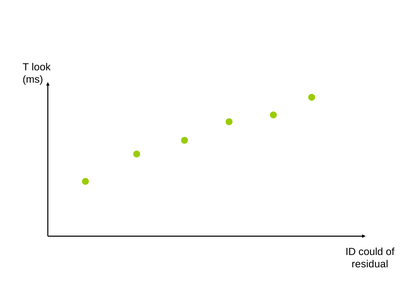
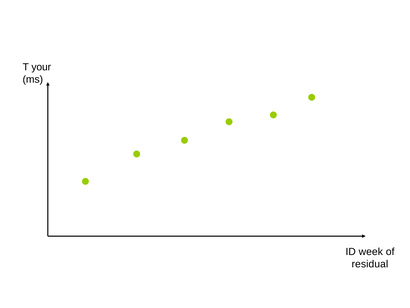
look: look -> your (41, 67)
could: could -> week (371, 251)
